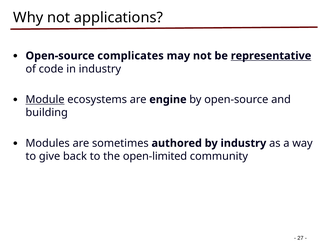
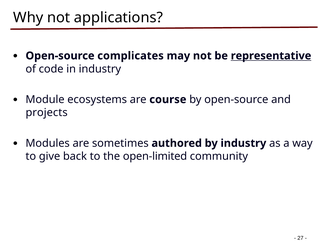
Module underline: present -> none (45, 100)
engine: engine -> course (168, 100)
building: building -> projects (47, 113)
